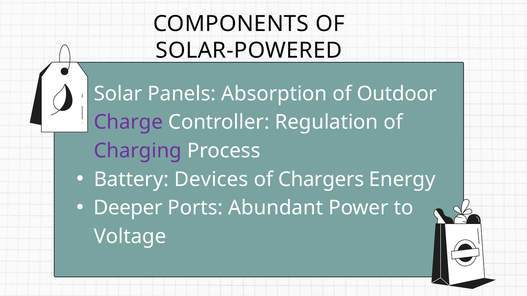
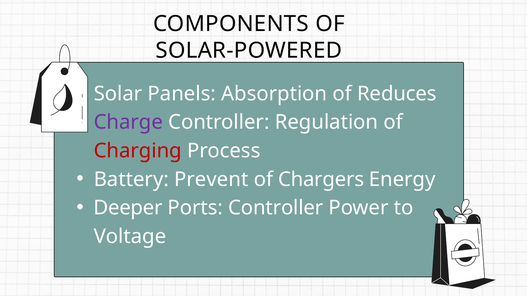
Outdoor: Outdoor -> Reduces (397, 94)
Charging colour: purple -> red (138, 151)
Devices: Devices -> Prevent (211, 180)
Ports Abundant: Abundant -> Controller (276, 208)
